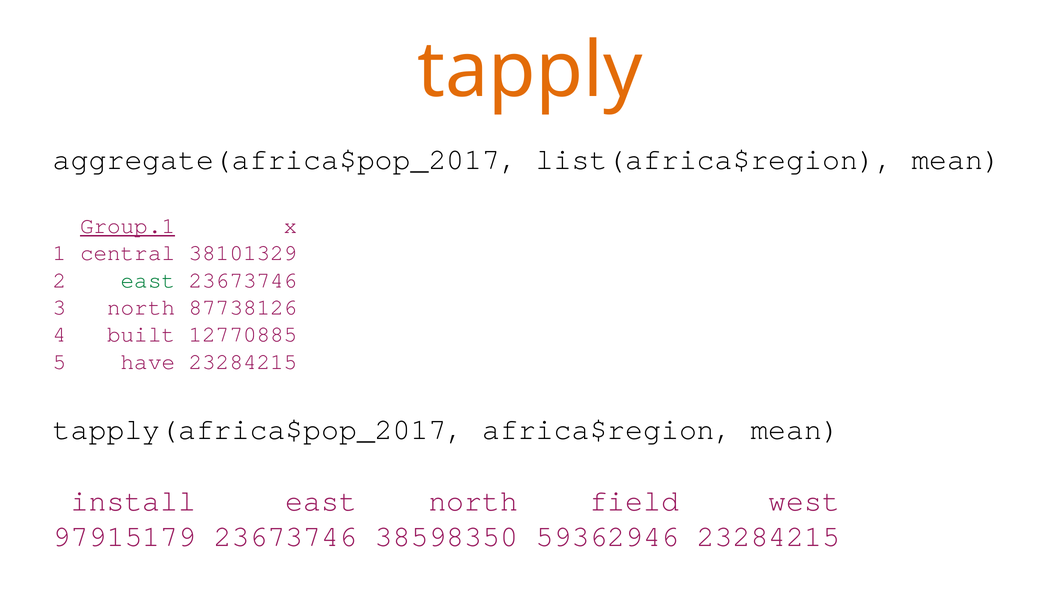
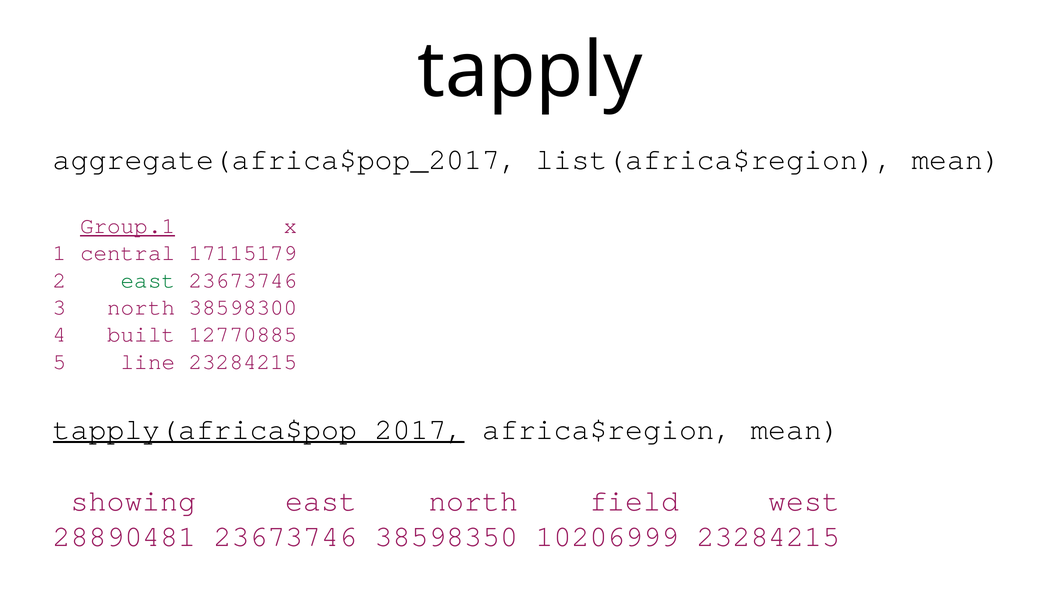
tapply colour: orange -> black (530, 71)
38101329: 38101329 -> 17115179 (243, 253)
87738126: 87738126 -> 38598300 (243, 307)
have: have -> line (148, 362)
tapply(africa$pop_2017 underline: none -> present (259, 429)
install: install -> showing (133, 501)
97915179: 97915179 -> 28890481 (125, 537)
59362946: 59362946 -> 10206999 (607, 537)
